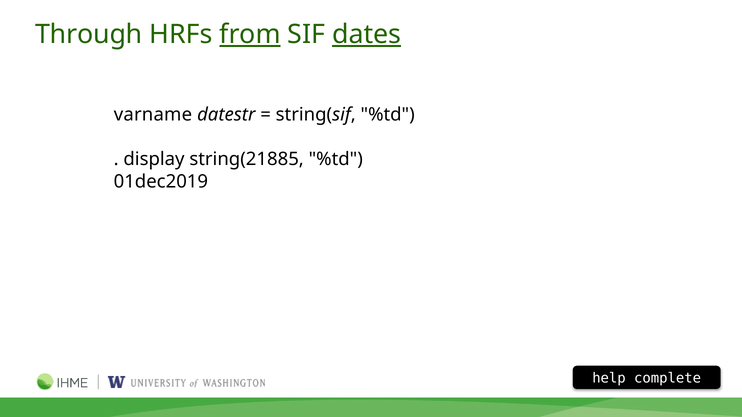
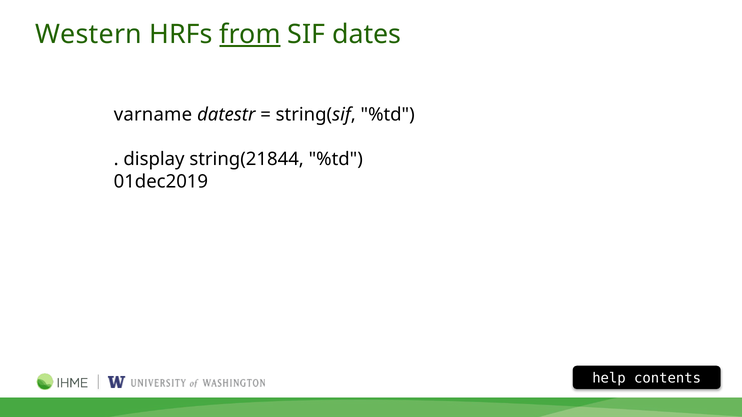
Through: Through -> Western (89, 34)
dates underline: present -> none (367, 34)
string(21885: string(21885 -> string(21844 (247, 159)
complete: complete -> contents (668, 379)
